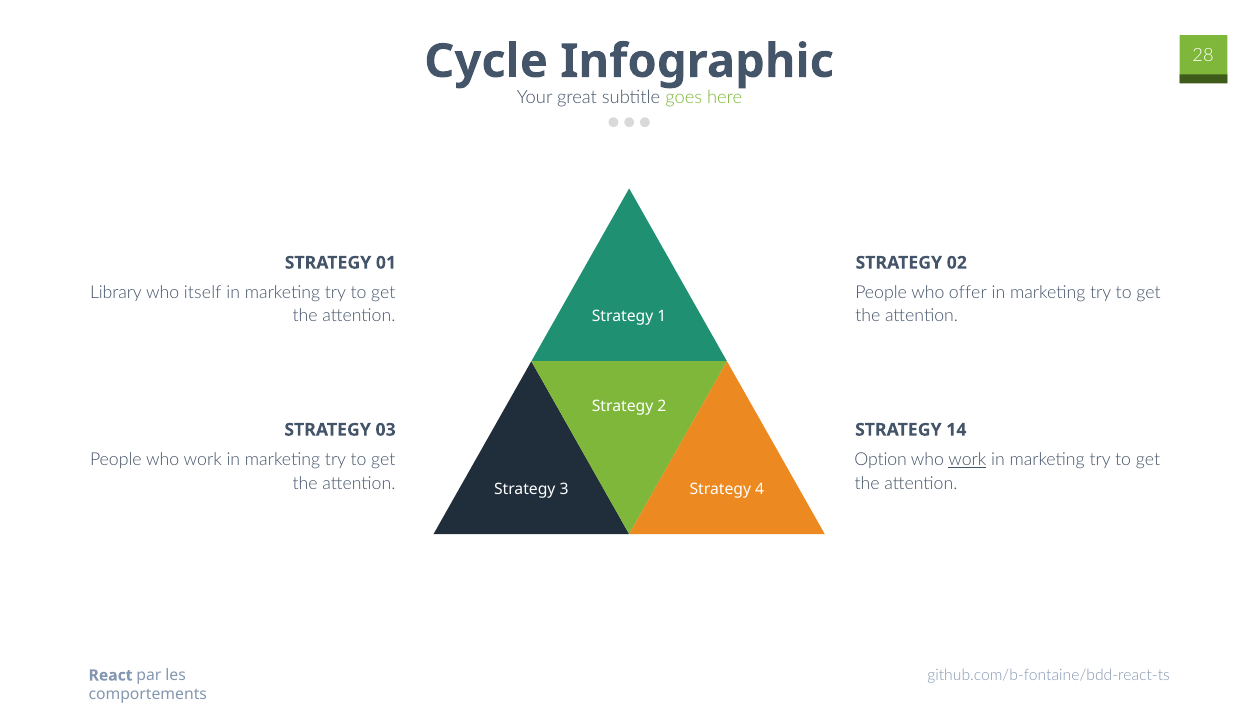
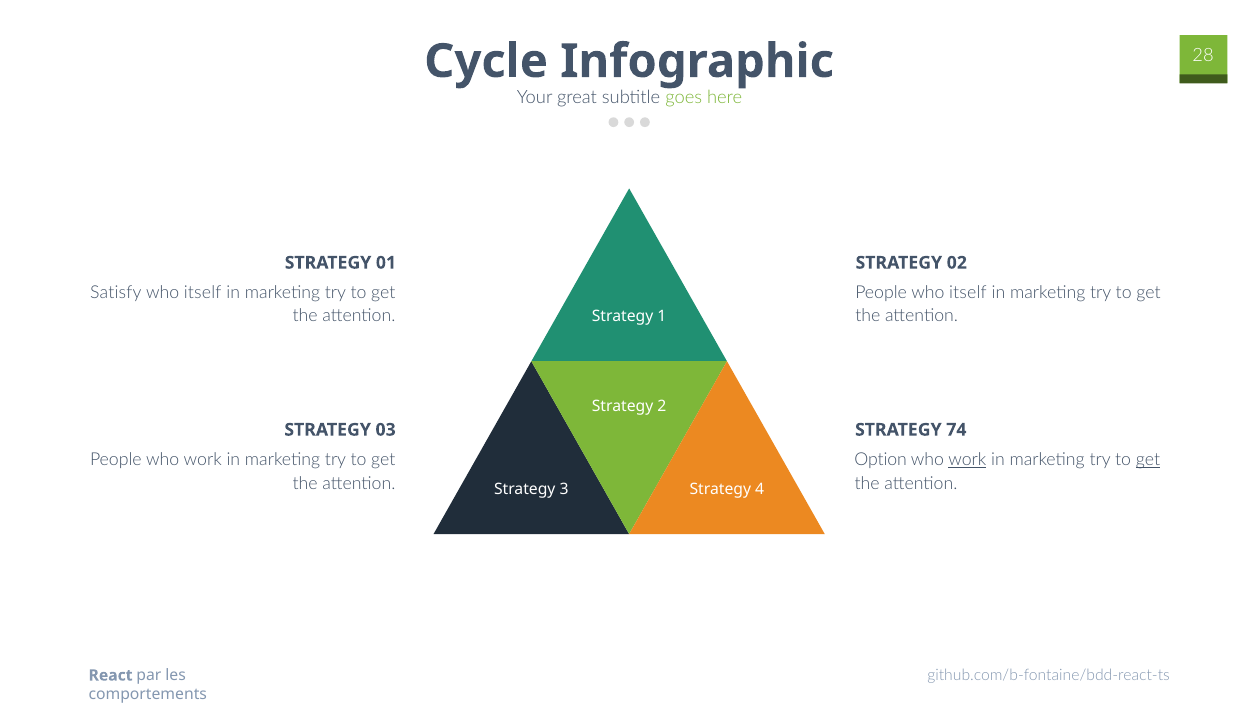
Library: Library -> Satisfy (116, 293)
People who offer: offer -> itself (968, 293)
14: 14 -> 74 (956, 430)
get underline: none -> present (1148, 460)
